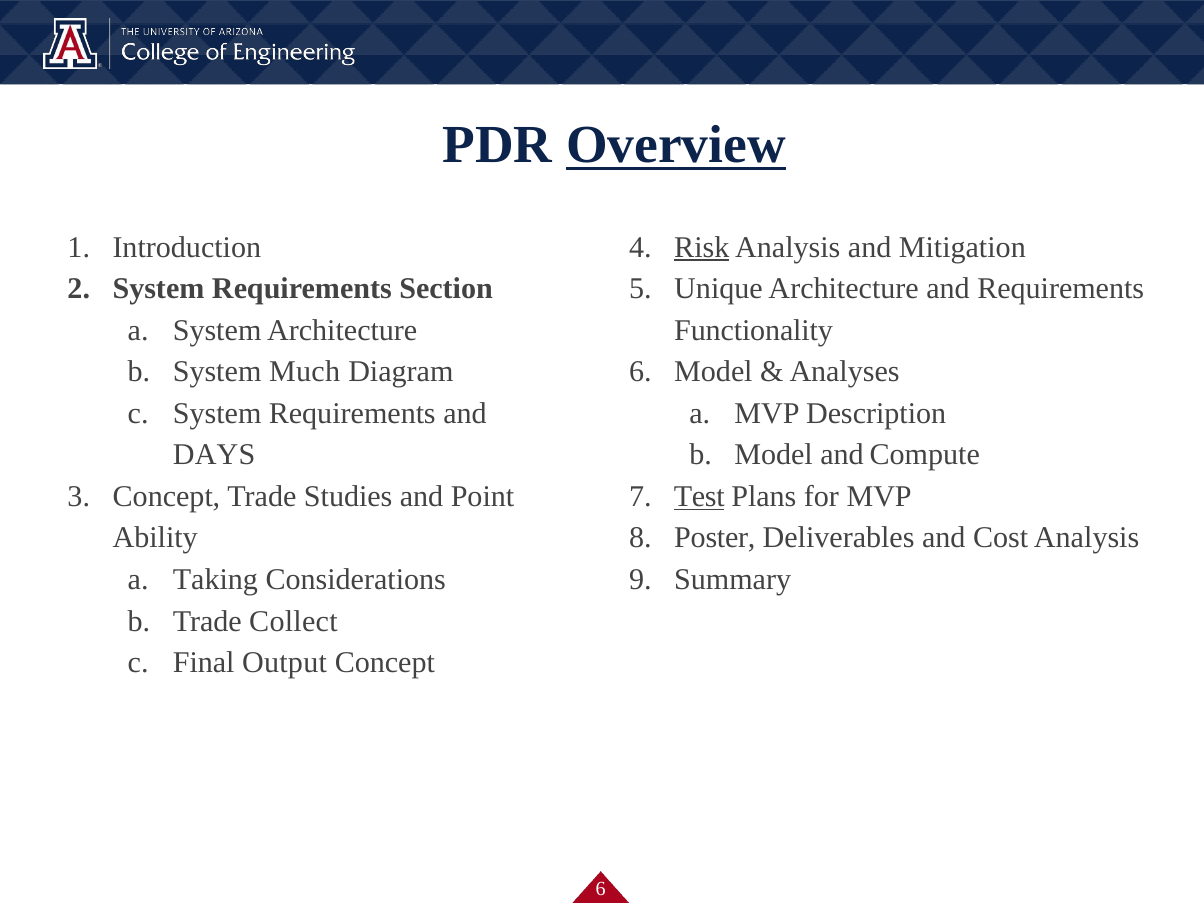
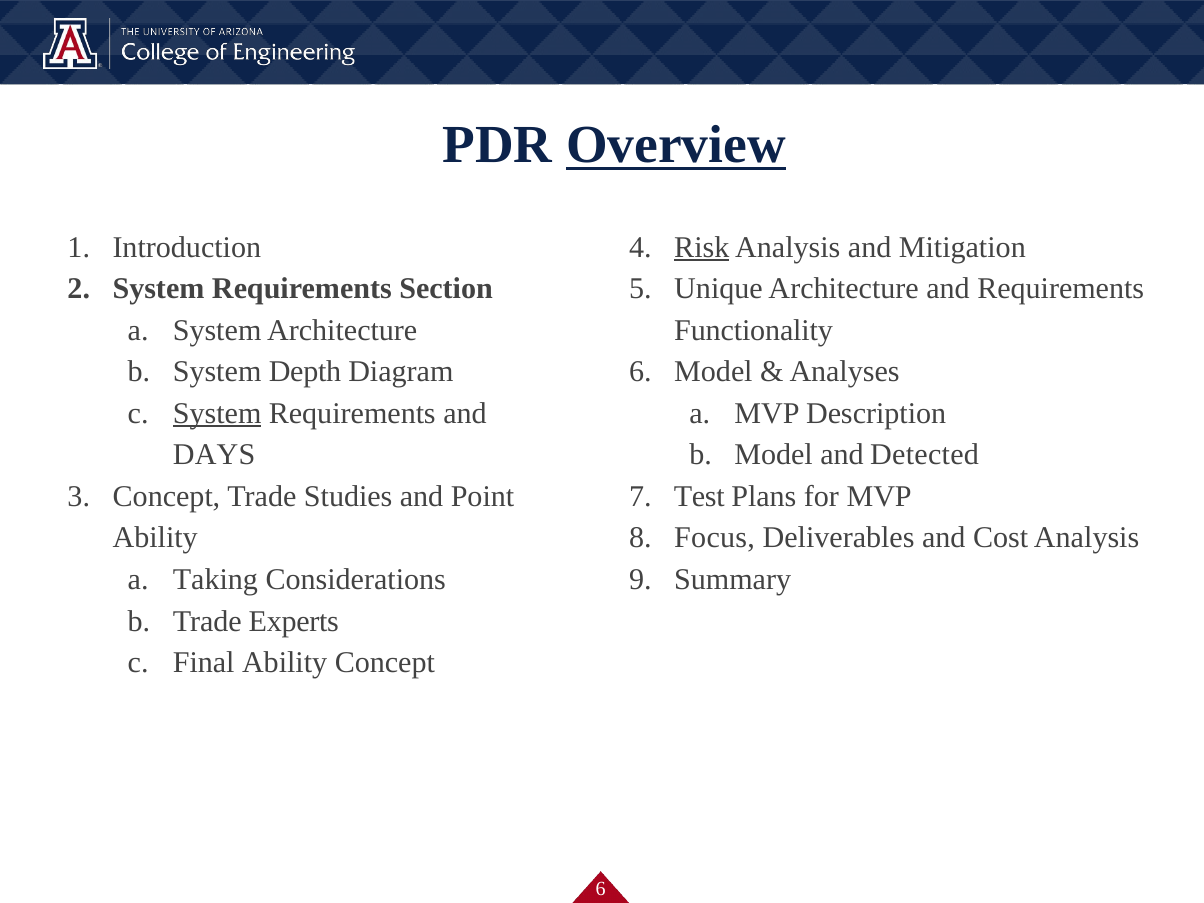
Much: Much -> Depth (305, 372)
System underline: none -> present (217, 413)
Compute: Compute -> Detected (925, 455)
Test underline: present -> none (699, 497)
Poster: Poster -> Focus (715, 538)
Collect: Collect -> Experts (294, 621)
Final Output: Output -> Ability (285, 663)
